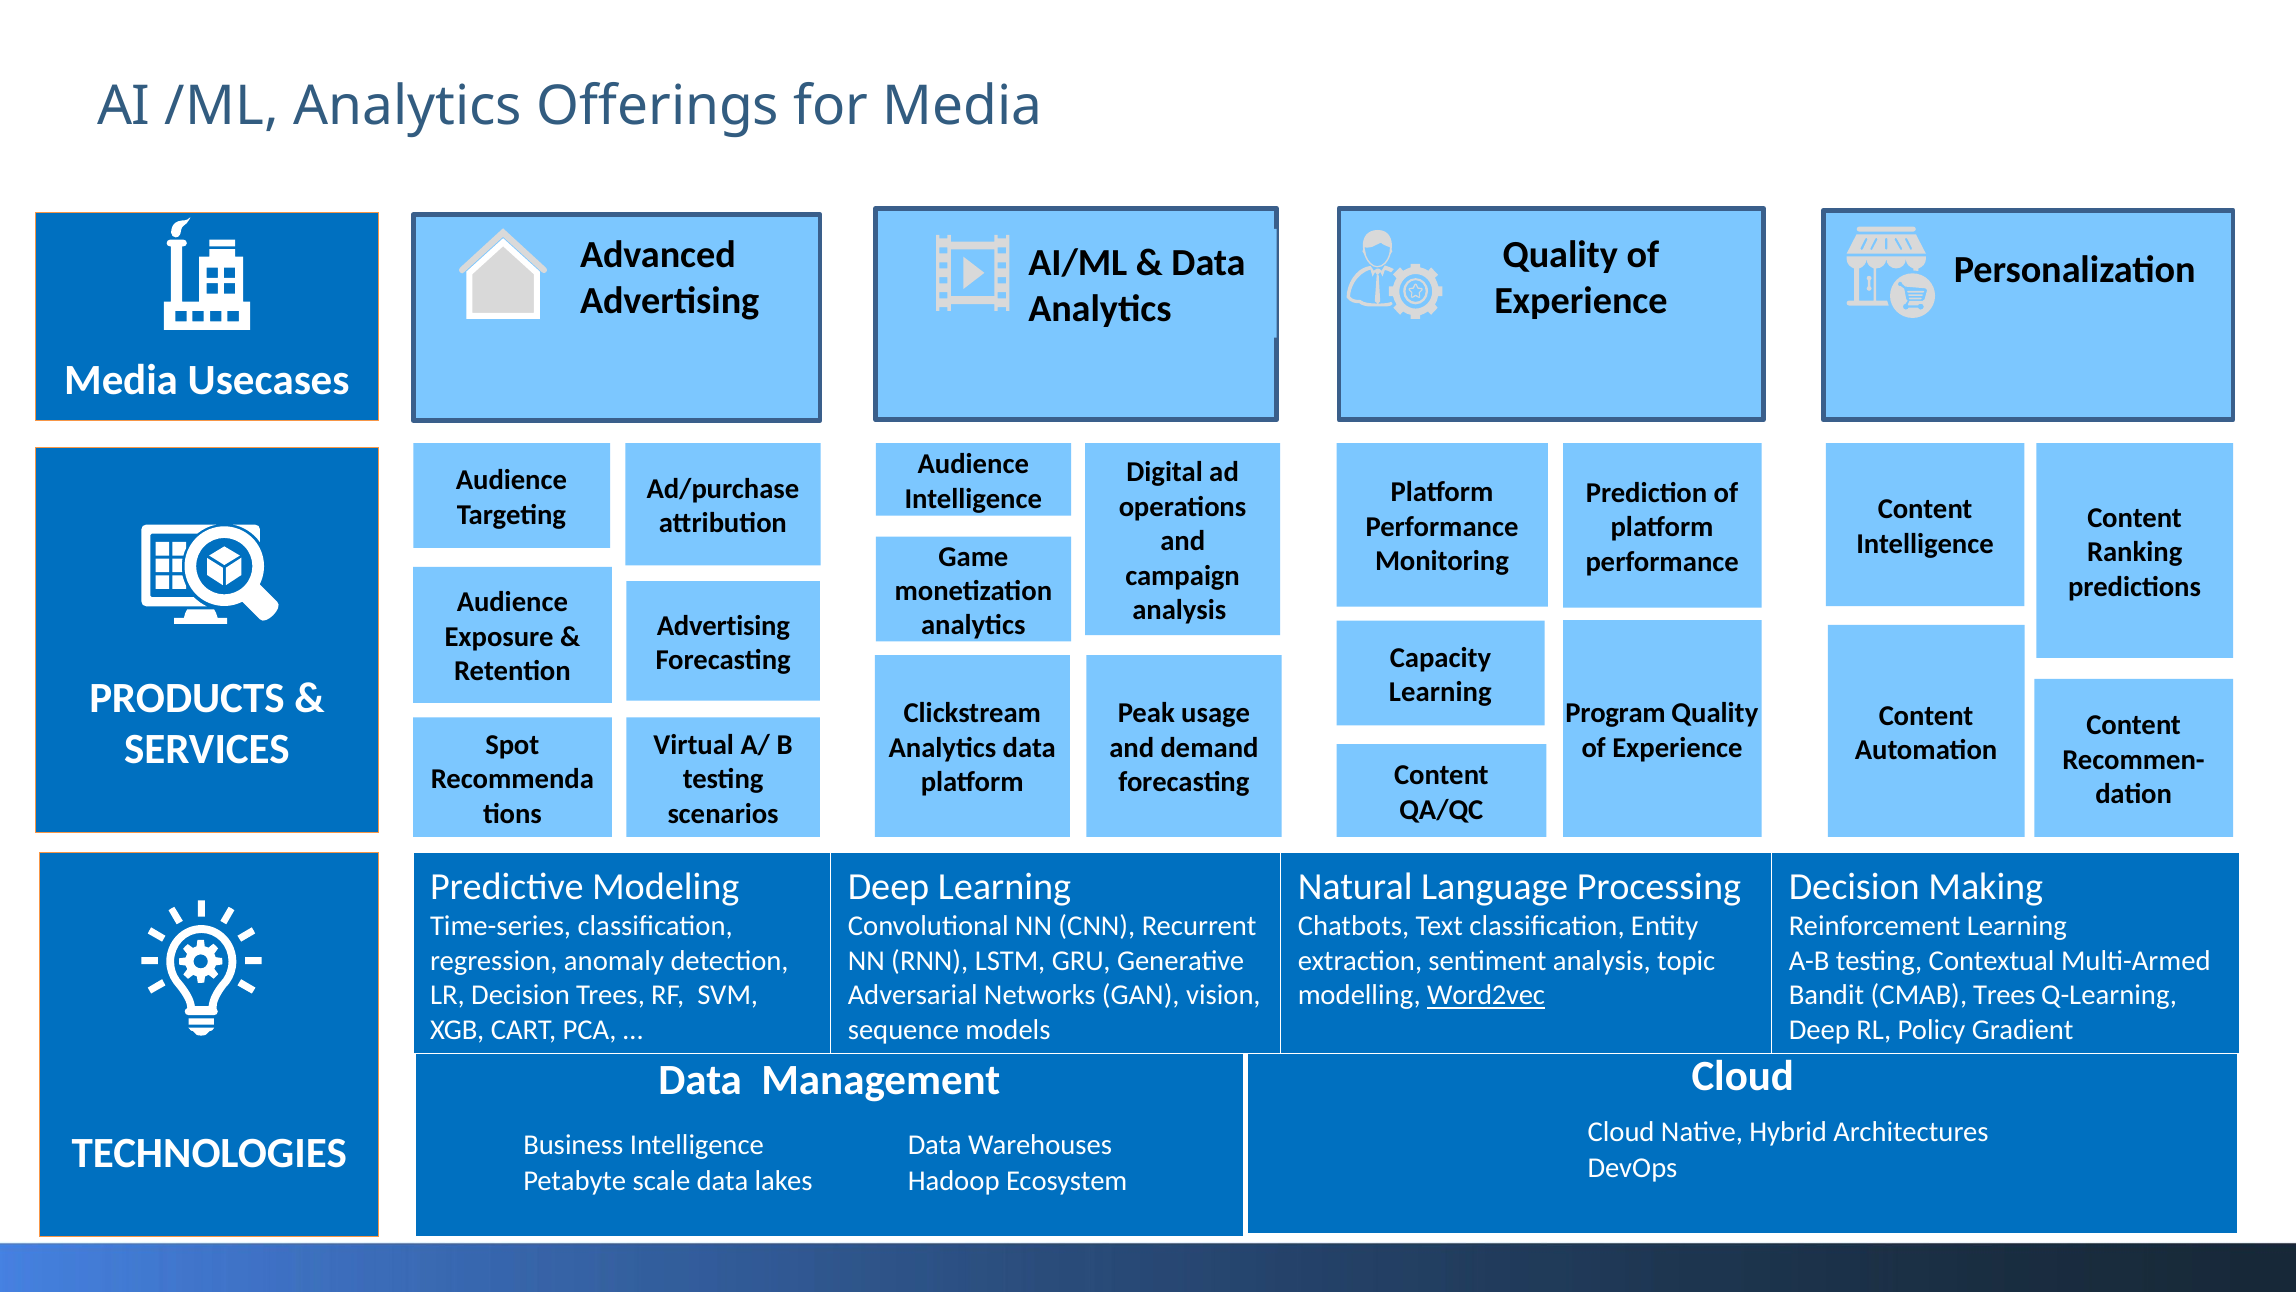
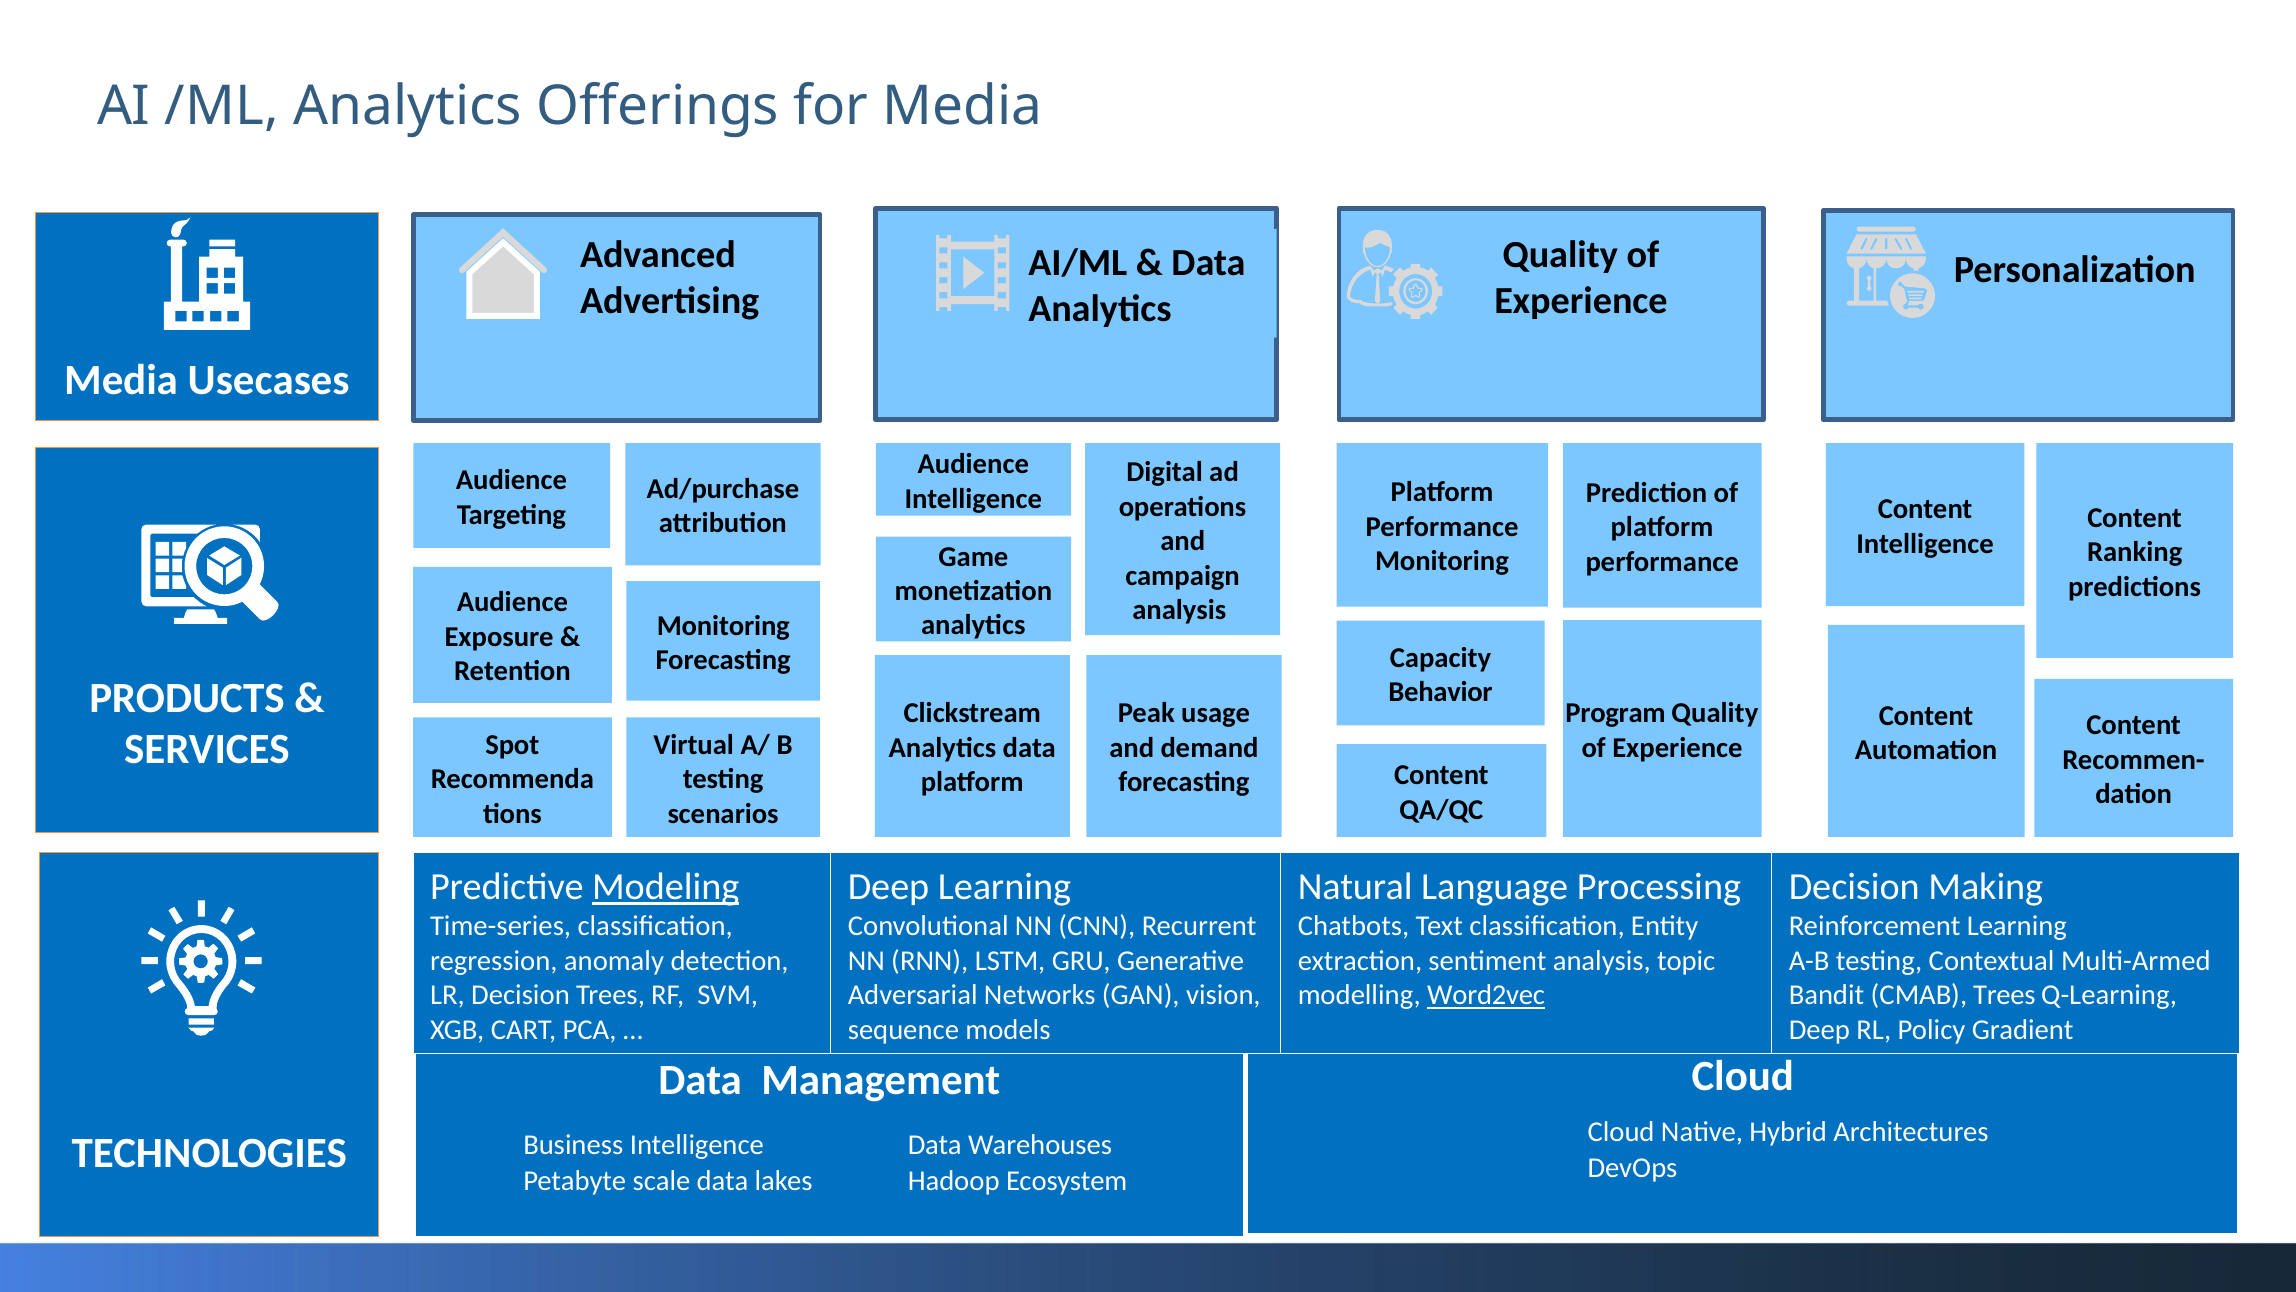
Advertising: Advertising -> Monitoring (723, 626)
Learning: Learning -> Behavior (1441, 692)
Modeling underline: none -> present (666, 887)
